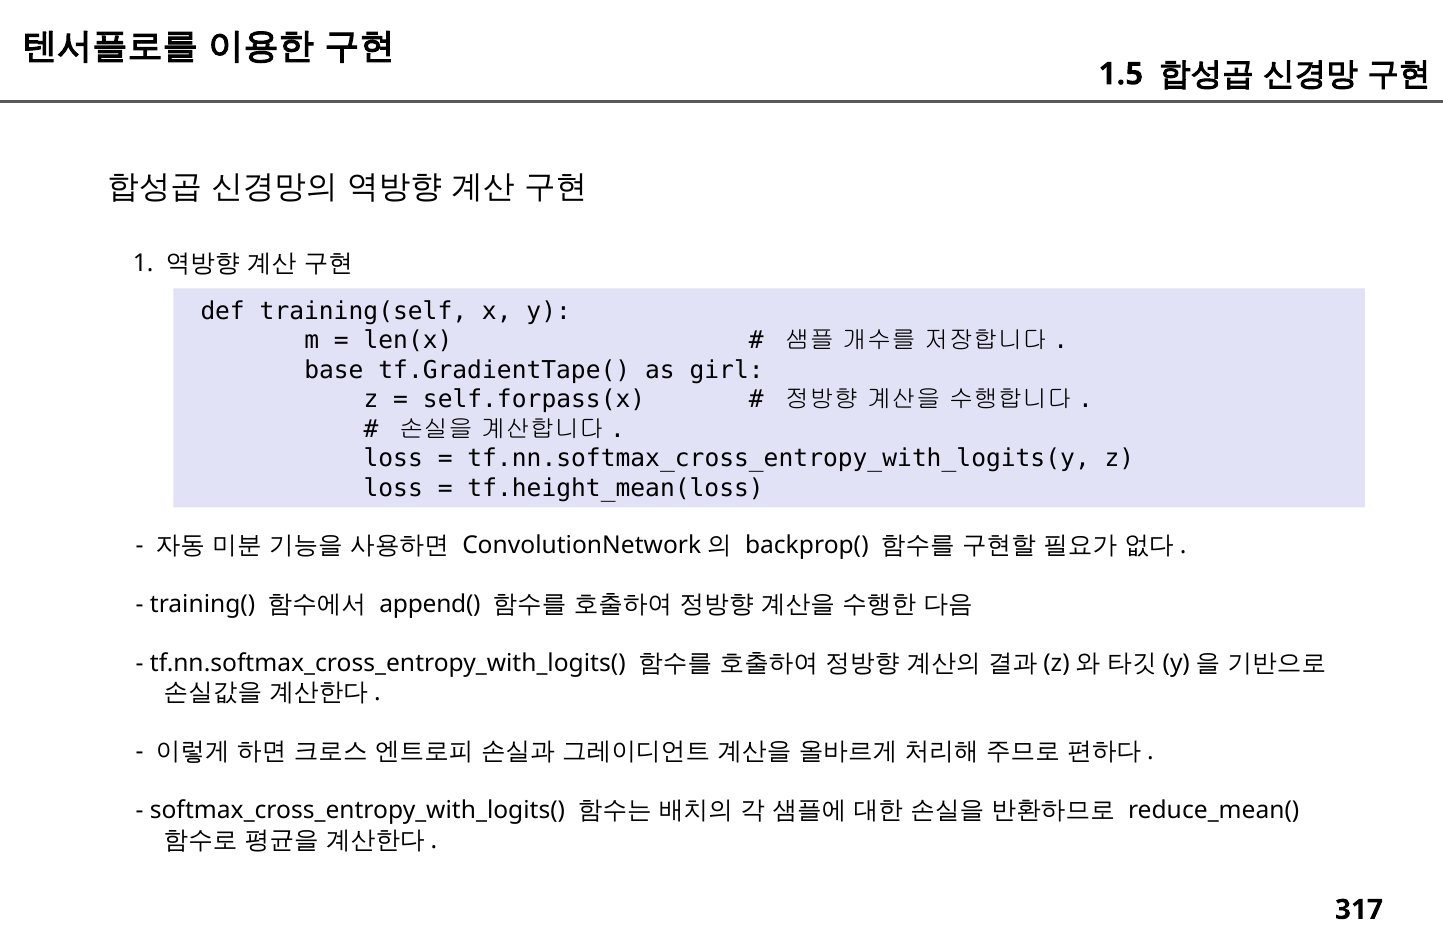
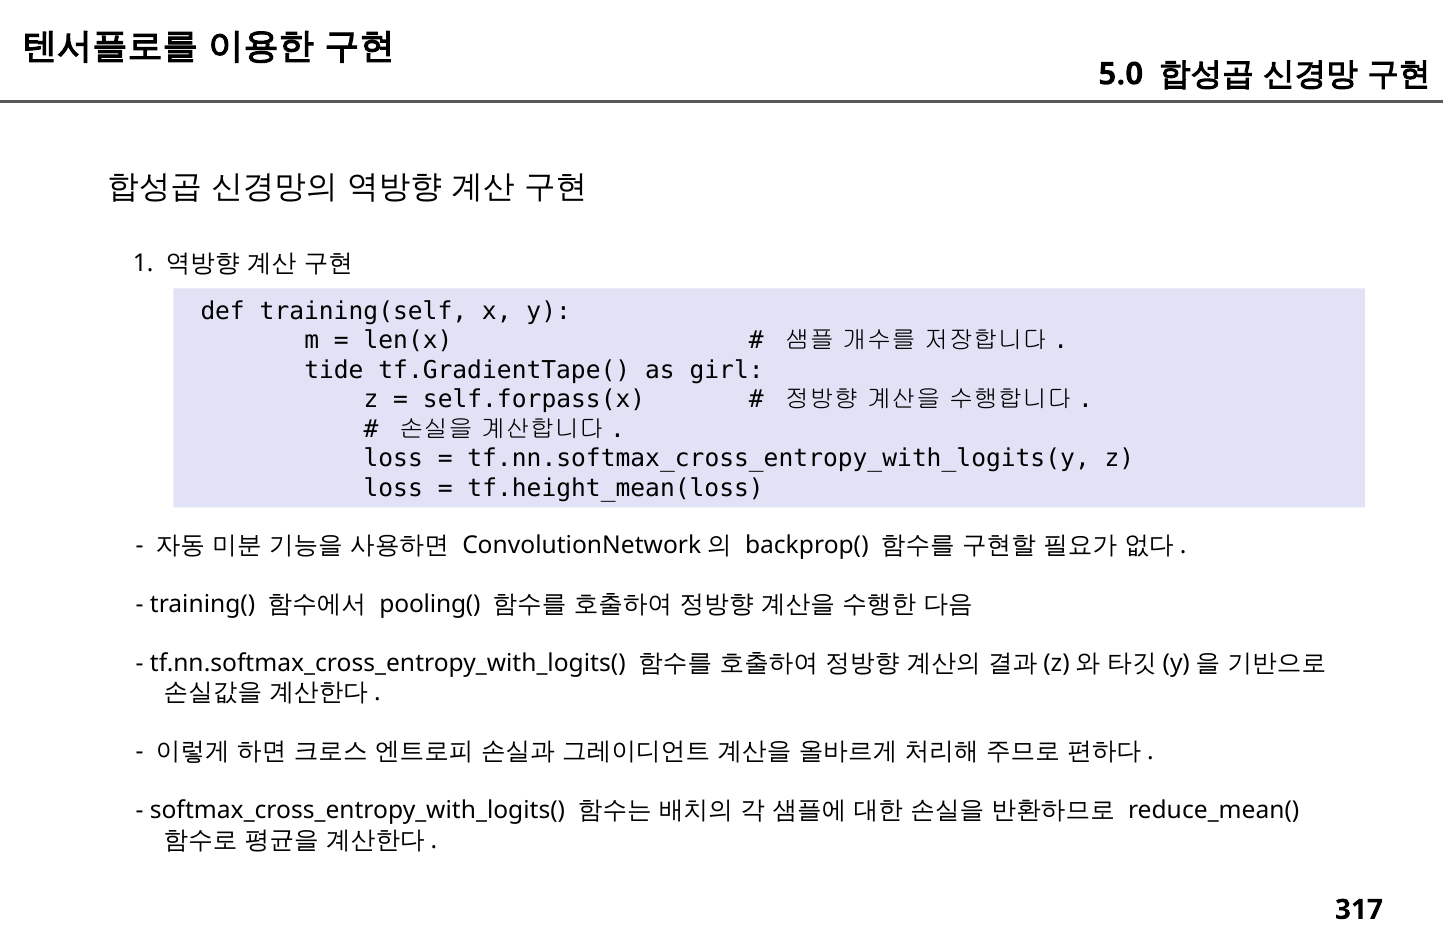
1.5: 1.5 -> 5.0 (1121, 74)
base: base -> tide (334, 370)
append(: append( -> pooling( (430, 604)
